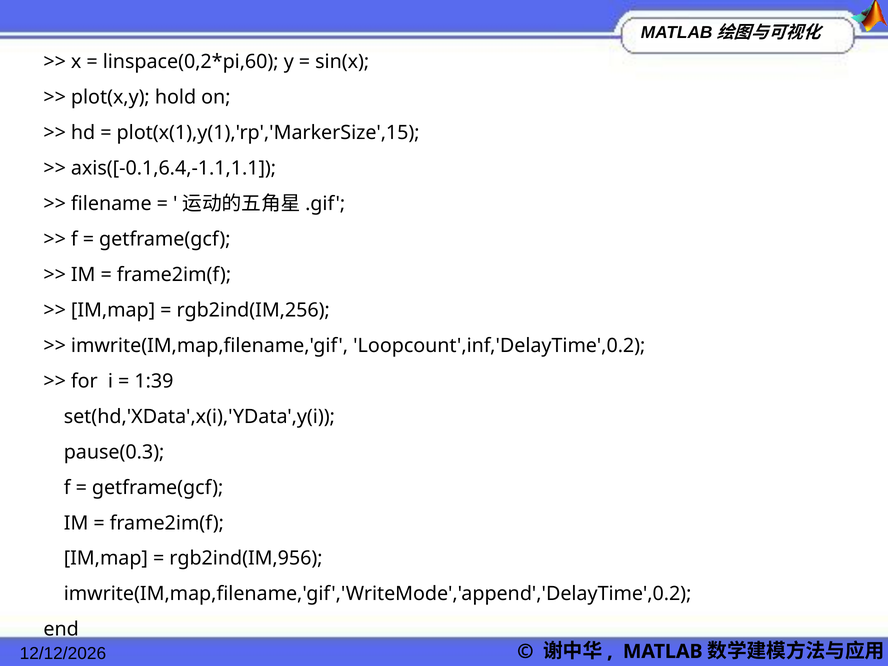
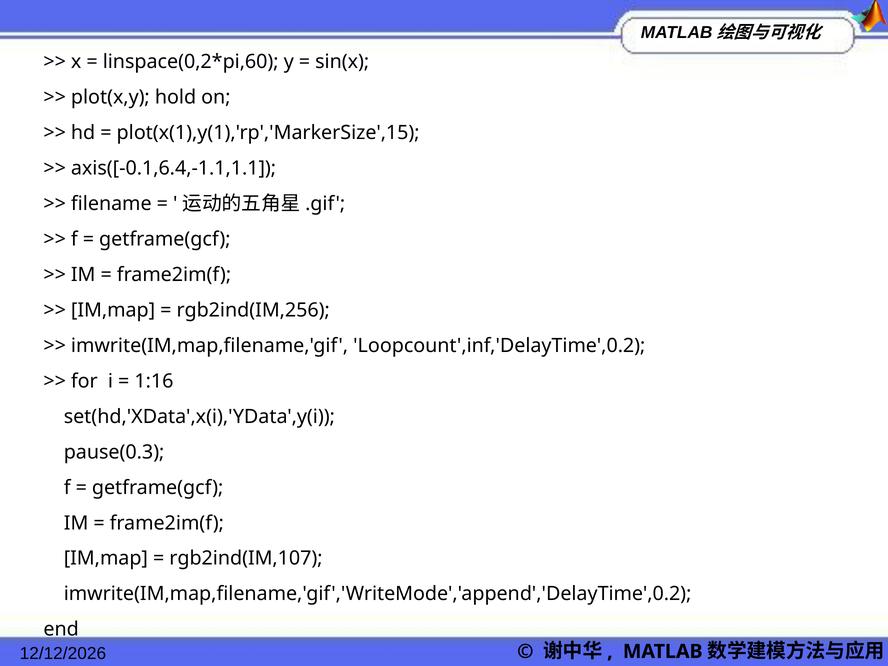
1:39: 1:39 -> 1:16 (154, 381)
rgb2ind(IM,956: rgb2ind(IM,956 -> rgb2ind(IM,107 (246, 558)
